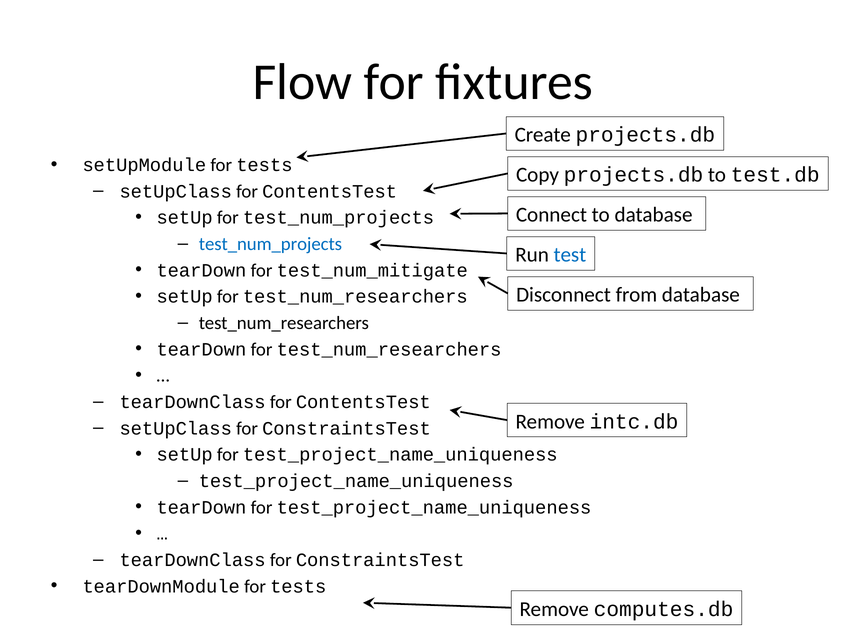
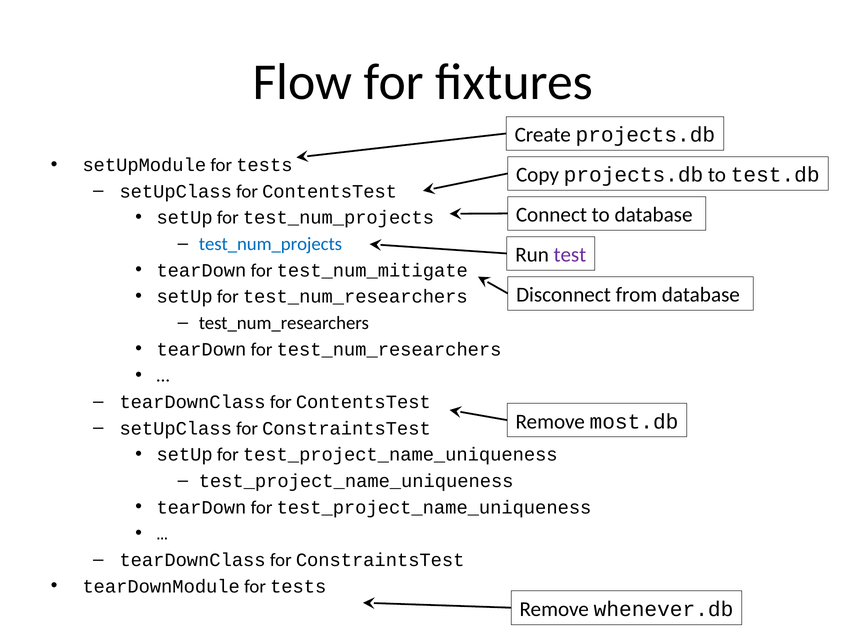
test colour: blue -> purple (570, 255)
intc.db: intc.db -> most.db (634, 421)
computes.db: computes.db -> whenever.db (664, 609)
